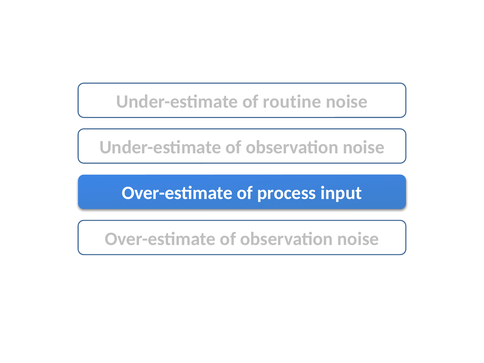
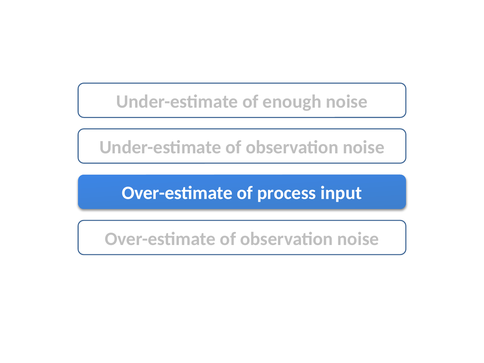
routine: routine -> enough (292, 102)
